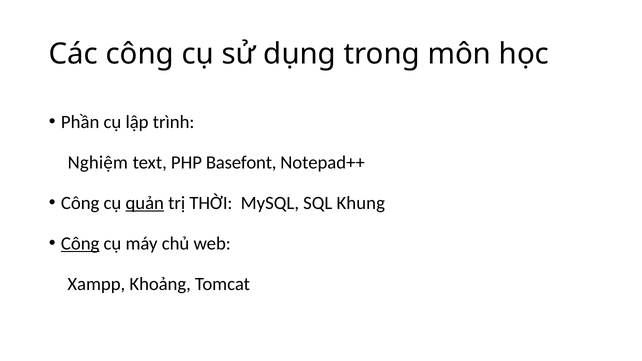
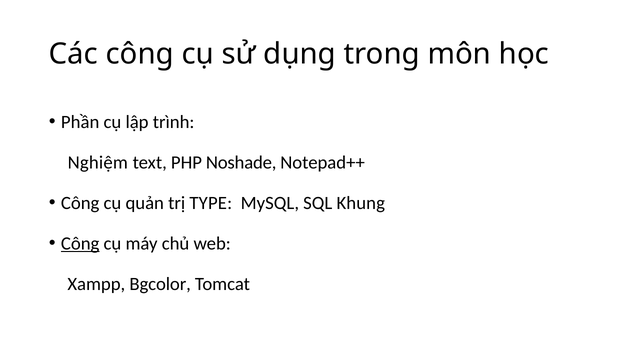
Basefont: Basefont -> Noshade (241, 163)
quản underline: present -> none (145, 203)
THỜI: THỜI -> TYPE (211, 203)
Khoảng: Khoảng -> Bgcolor (160, 284)
